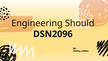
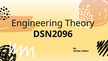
Should: Should -> Theory (80, 23)
